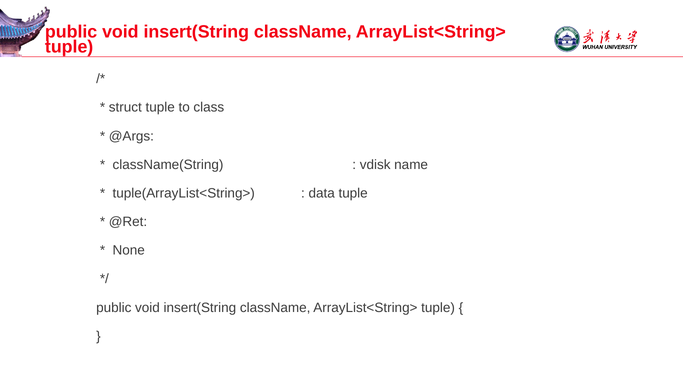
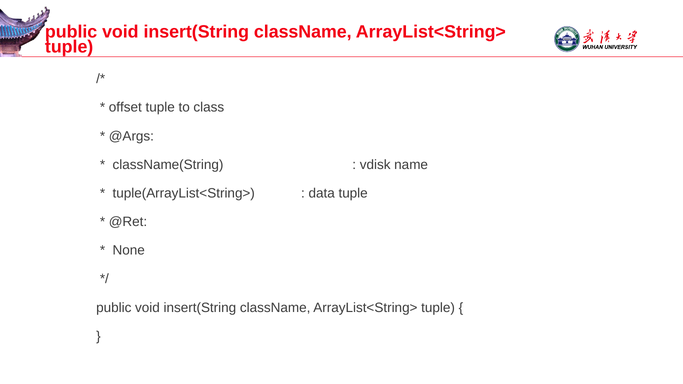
struct: struct -> offset (125, 108)
